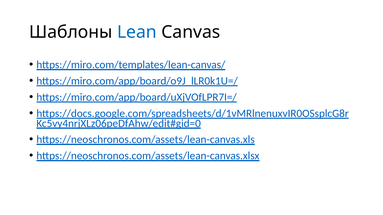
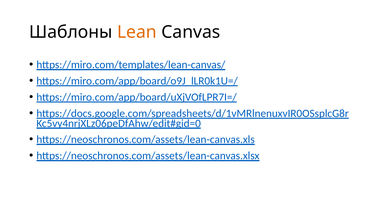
Lean colour: blue -> orange (137, 32)
